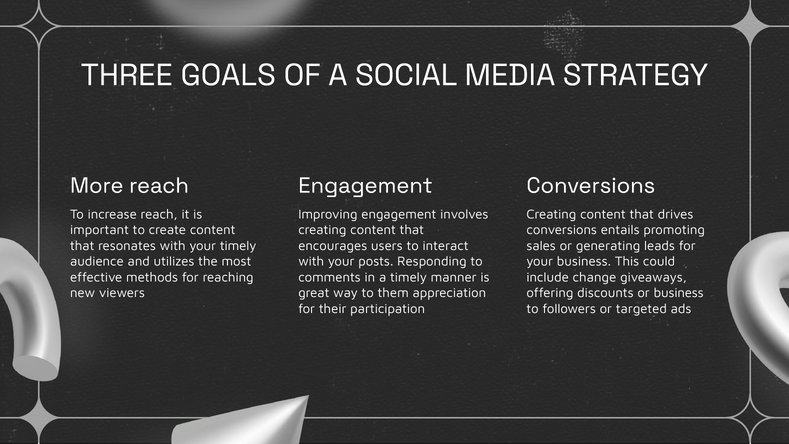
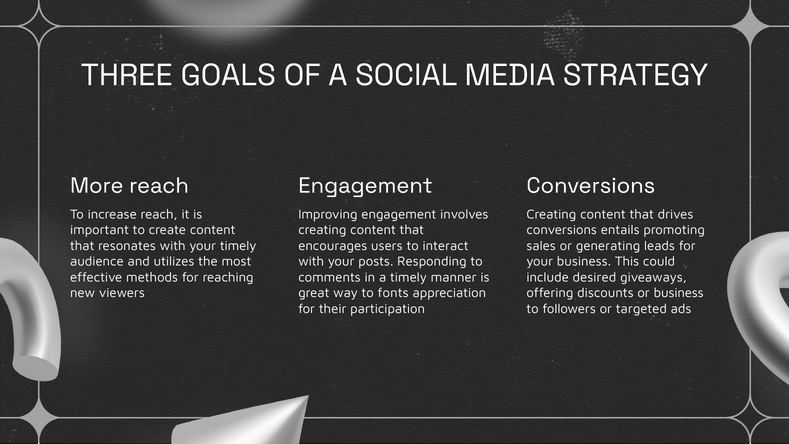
change: change -> desired (594, 277)
them: them -> fonts (393, 293)
